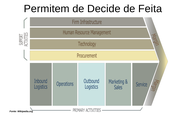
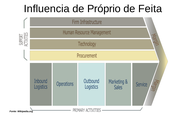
Permitem: Permitem -> Influencia (47, 9)
Decide: Decide -> Próprio (104, 9)
